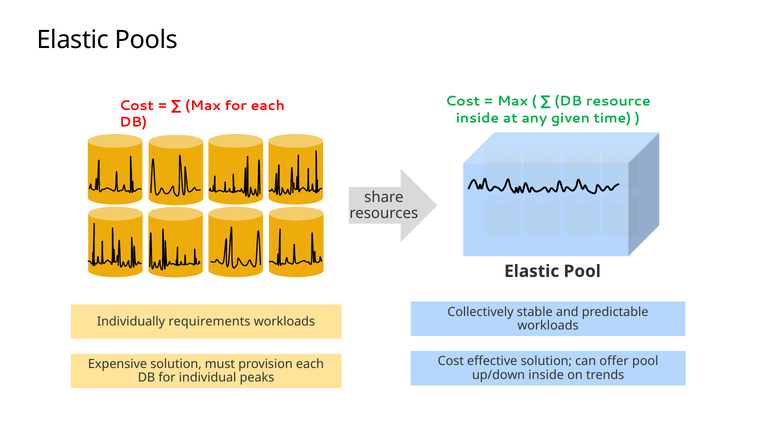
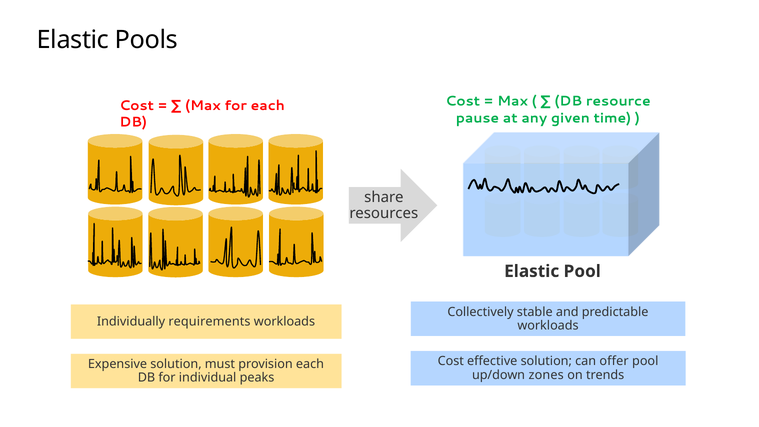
inside: inside -> pause (477, 118)
up/down inside: inside -> zones (546, 375)
